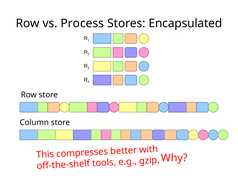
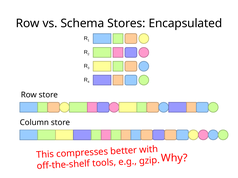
Process: Process -> Schema (82, 23)
